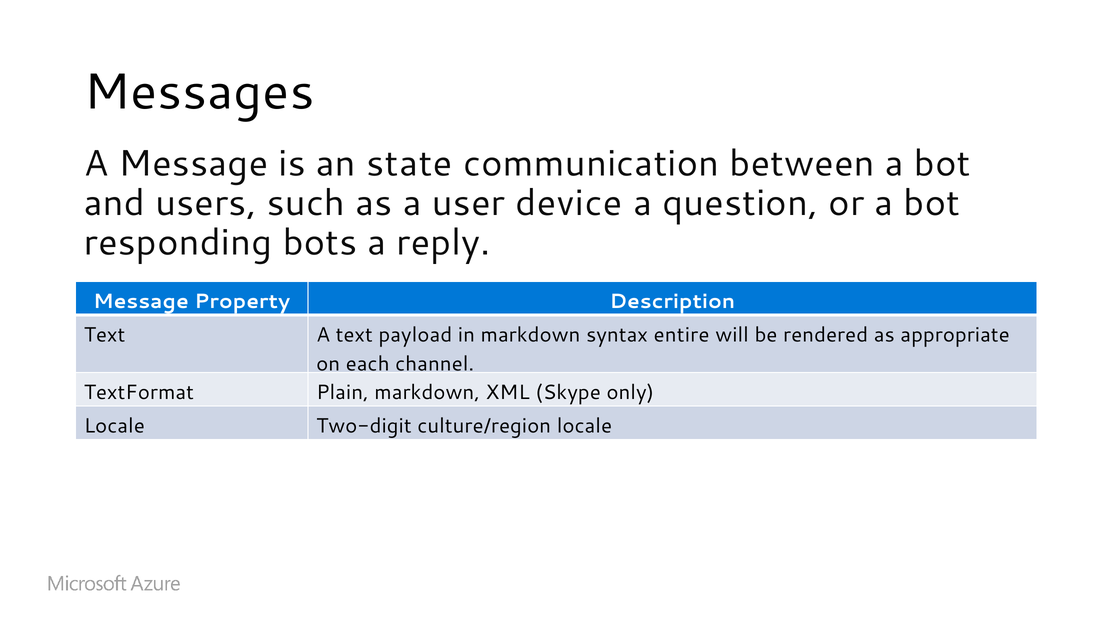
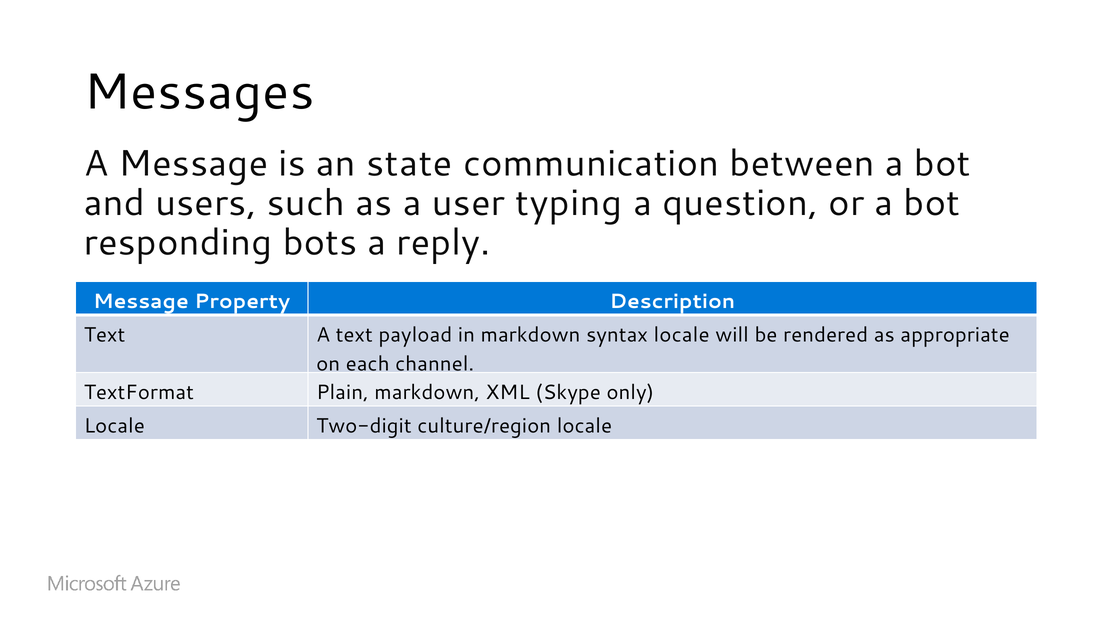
device: device -> typing (569, 203)
syntax entire: entire -> locale (682, 335)
